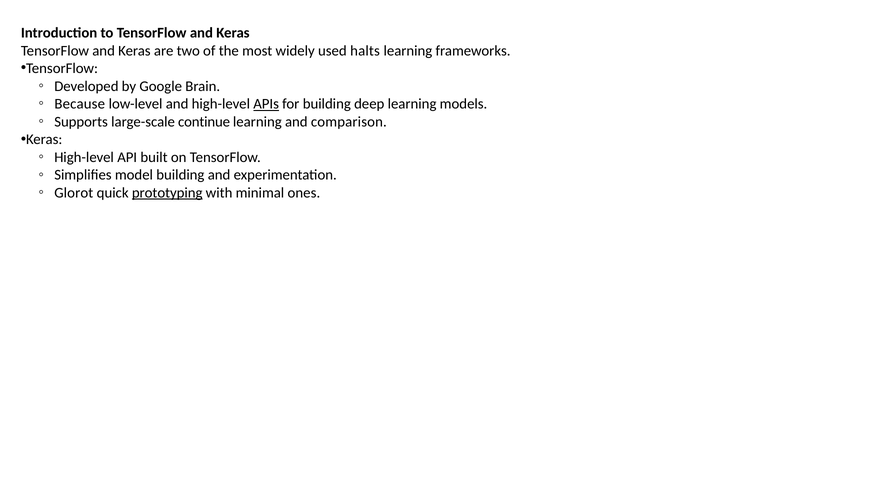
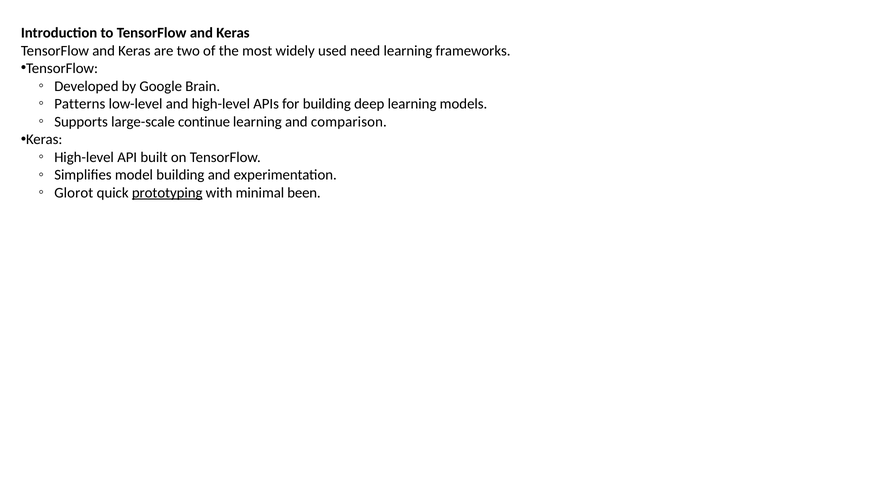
halts: halts -> need (365, 51)
Because: Because -> Patterns (80, 104)
APIs underline: present -> none (266, 104)
ones: ones -> been (304, 193)
